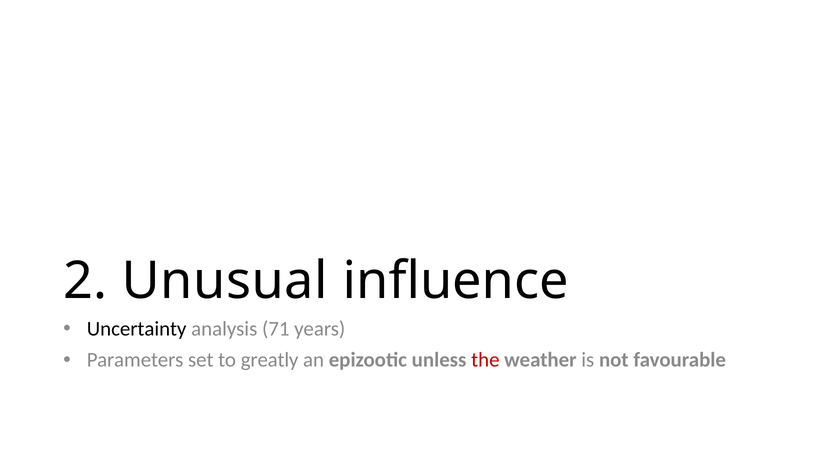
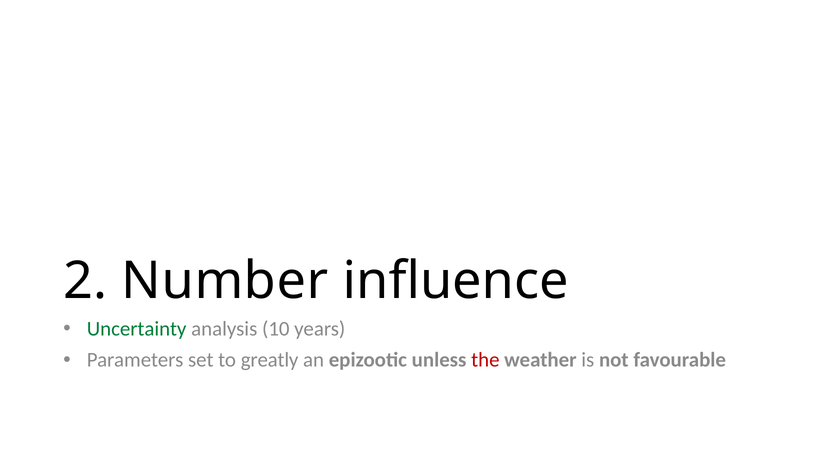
Unusual: Unusual -> Number (225, 281)
Uncertainty colour: black -> green (137, 329)
71: 71 -> 10 (276, 329)
